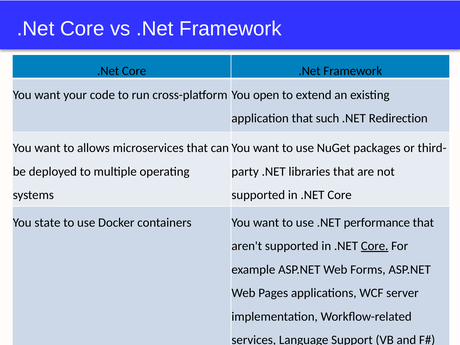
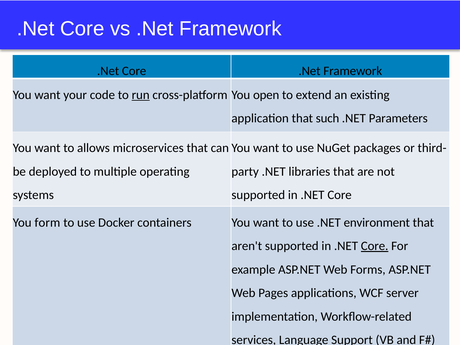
run underline: none -> present (141, 95)
Redirection: Redirection -> Parameters (398, 118)
state: state -> form (47, 223)
performance: performance -> environment (377, 223)
